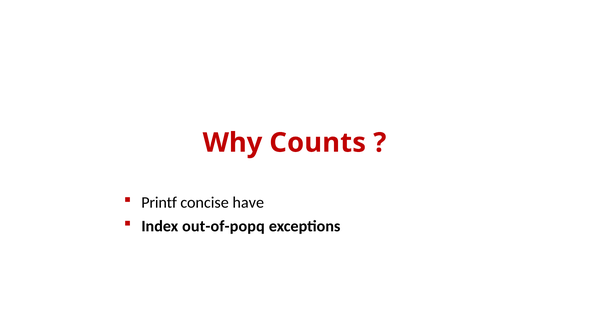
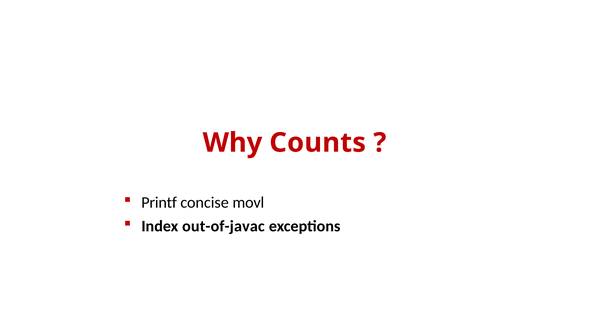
have: have -> movl (248, 203)
out-of-popq: out-of-popq -> out-of-javac (223, 227)
